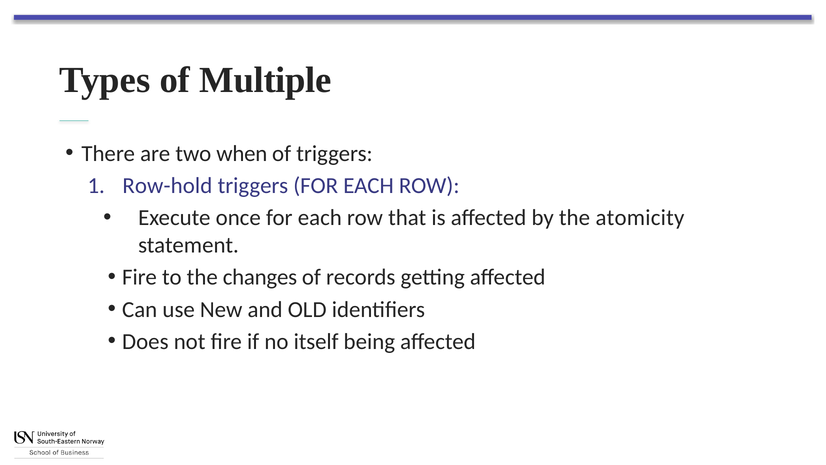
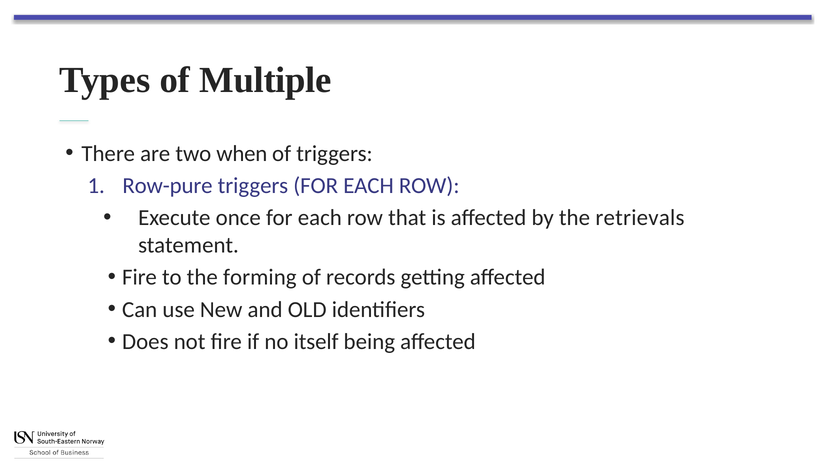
Row-hold: Row-hold -> Row-pure (167, 185)
atomicity: atomicity -> retrievals (640, 218)
changes: changes -> forming (260, 277)
